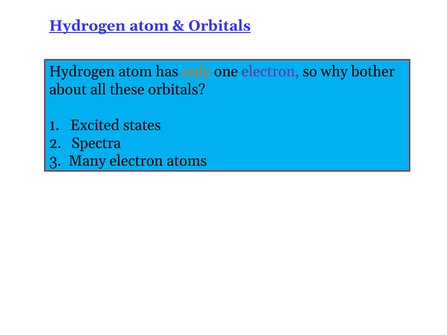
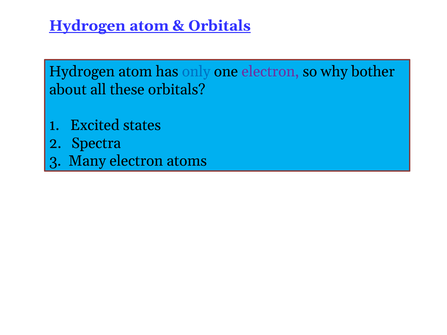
only colour: orange -> blue (196, 72)
